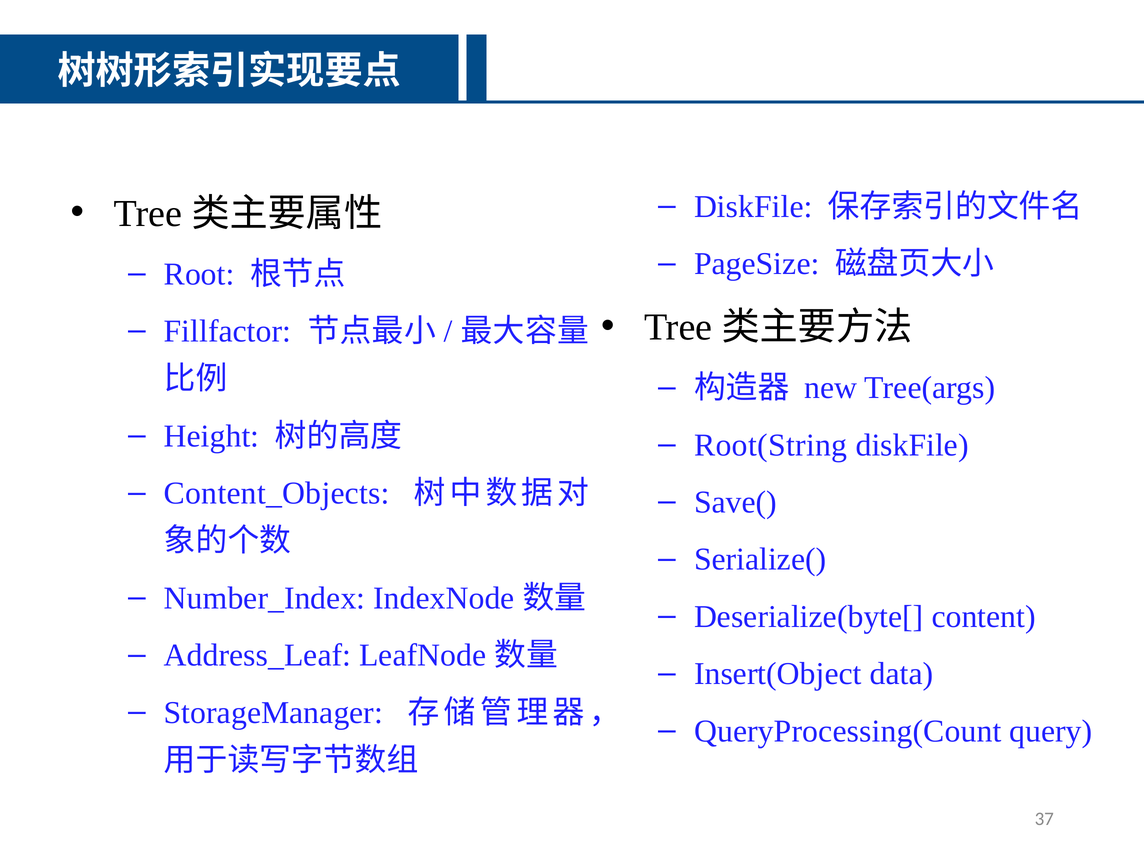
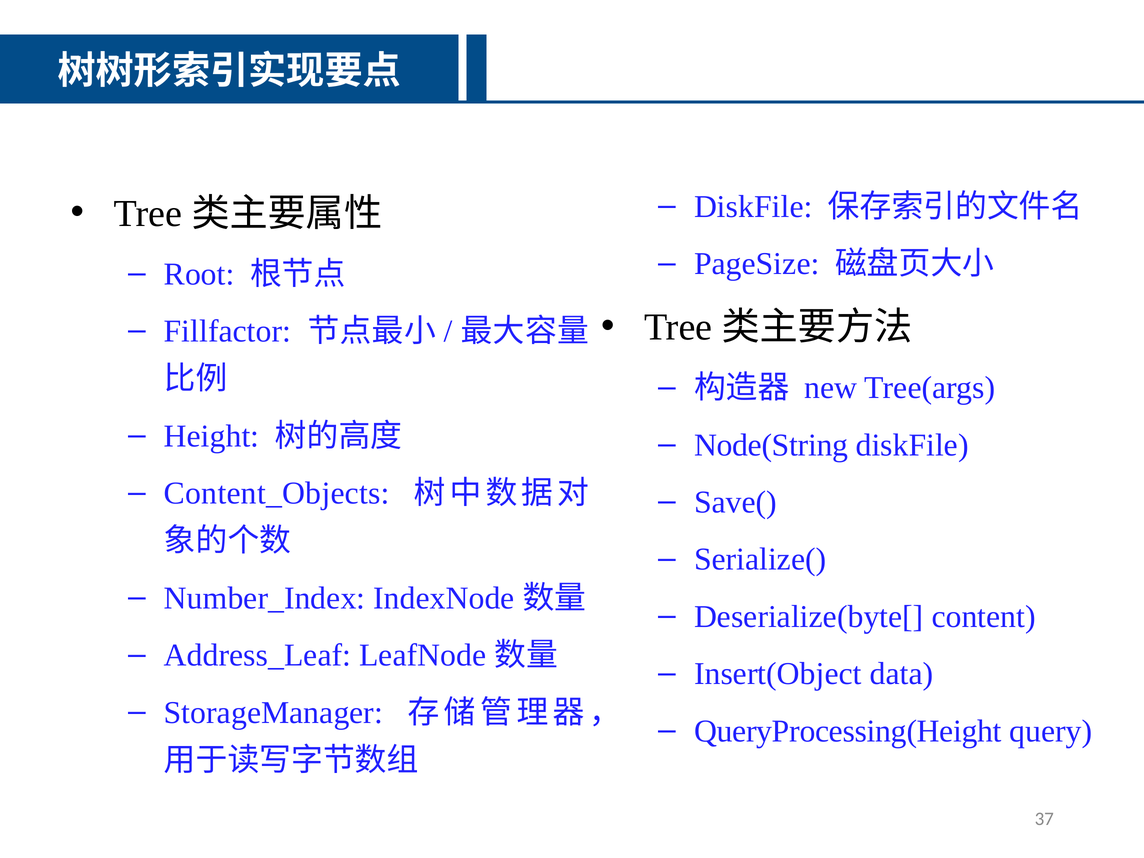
Root(String: Root(String -> Node(String (771, 445)
QueryProcessing(Count: QueryProcessing(Count -> QueryProcessing(Height (848, 731)
